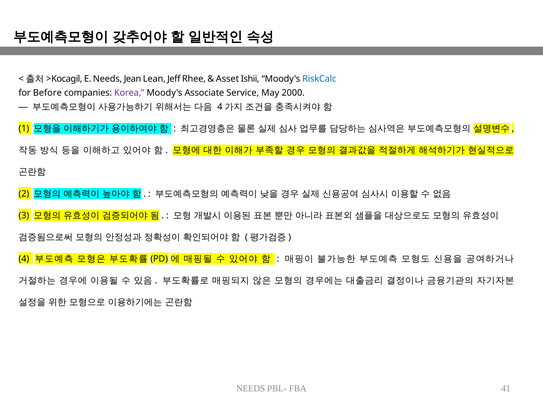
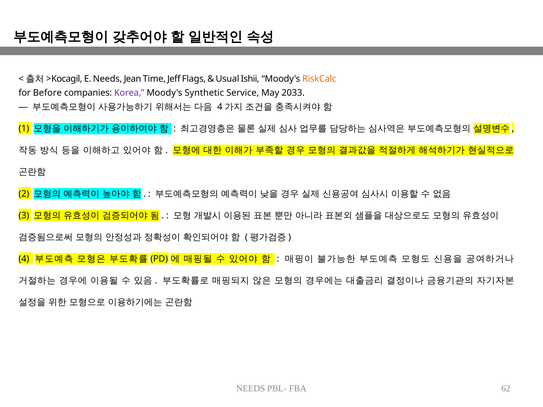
Lean: Lean -> Time (154, 79)
Rhee: Rhee -> Flags (194, 79)
Asset: Asset -> Usual (228, 79)
RiskCalc colour: blue -> orange (319, 79)
Associate: Associate -> Synthetic (204, 93)
2000: 2000 -> 2033 (293, 93)
41: 41 -> 62 (506, 389)
